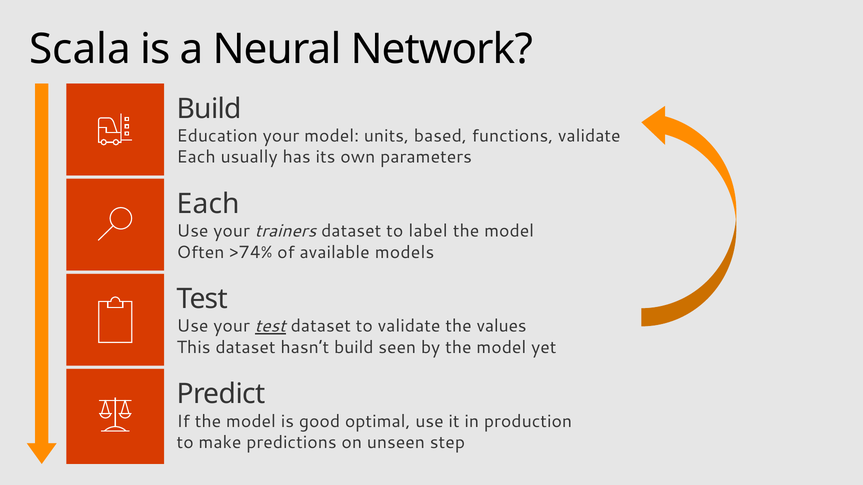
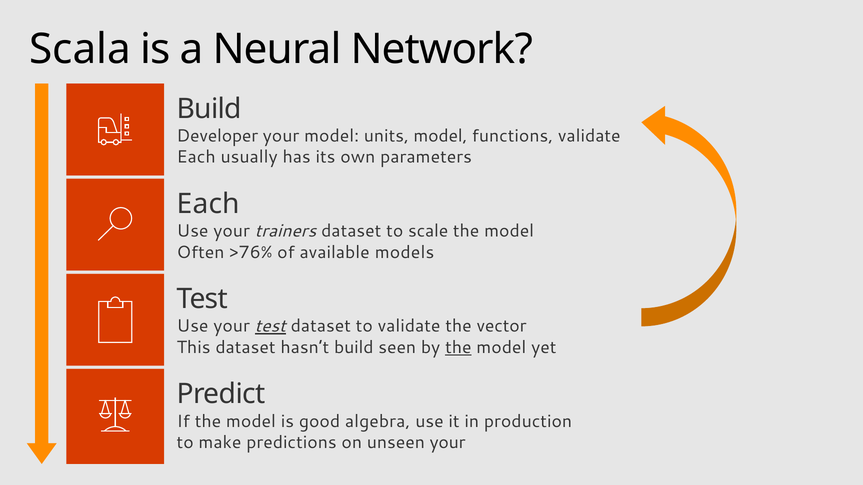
Education: Education -> Developer (217, 136)
units based: based -> model (440, 136)
label: label -> scale (428, 231)
>74%: >74% -> >76% (251, 252)
values: values -> vector (502, 326)
the underline: none -> present (458, 348)
optimal: optimal -> algebra (378, 422)
unseen step: step -> your (448, 443)
